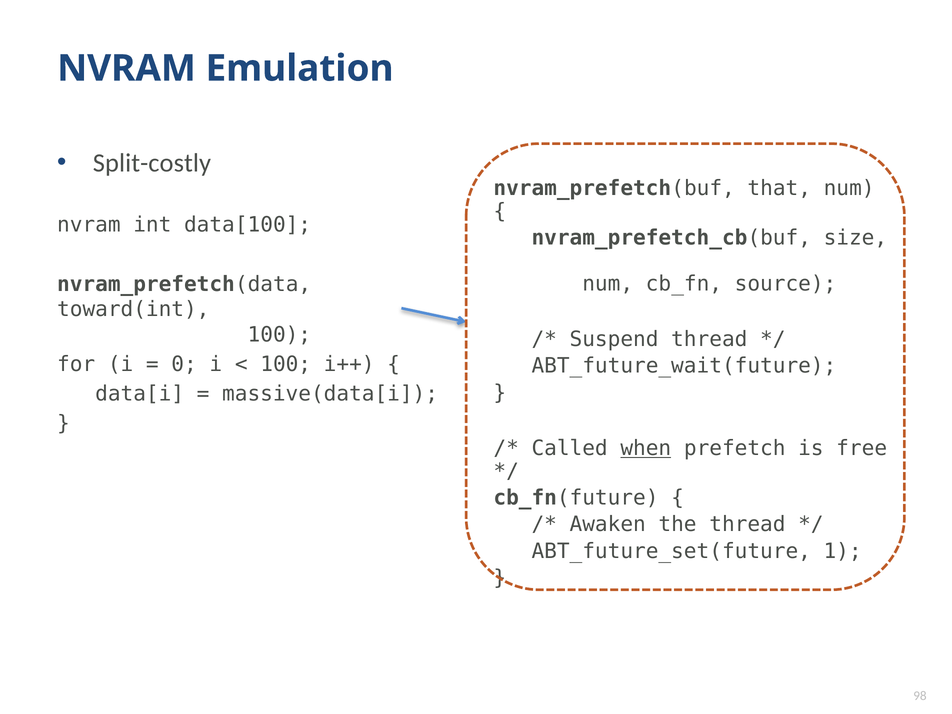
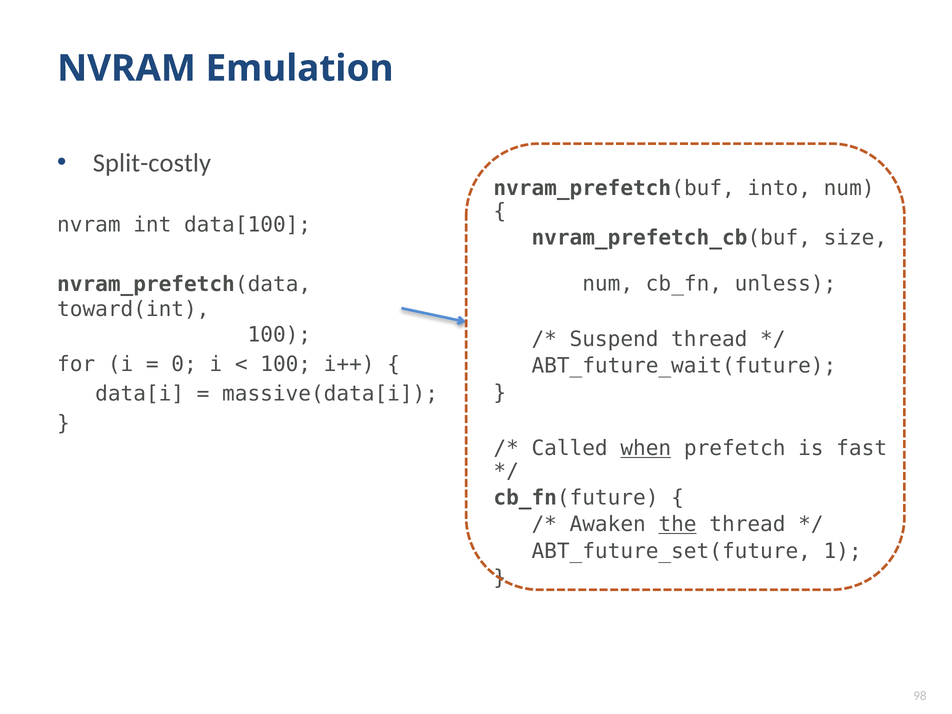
that: that -> into (779, 189)
source: source -> unless (786, 284)
free: free -> fast (862, 448)
the underline: none -> present (678, 524)
